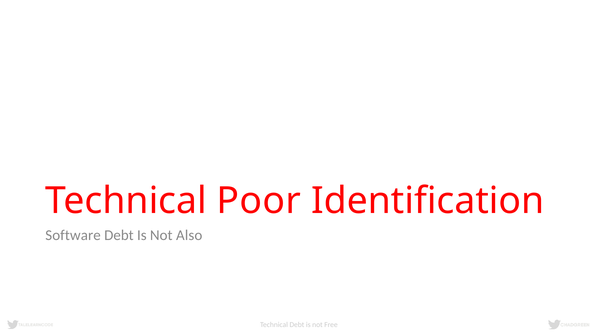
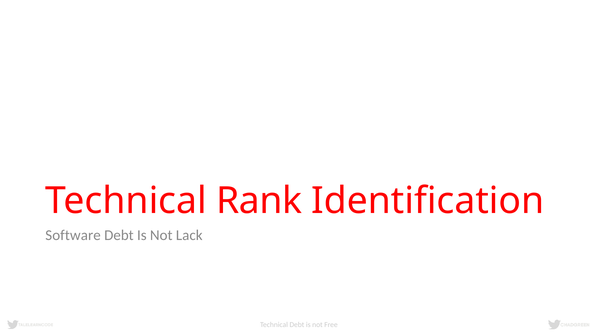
Poor: Poor -> Rank (259, 201)
Also: Also -> Lack (189, 235)
